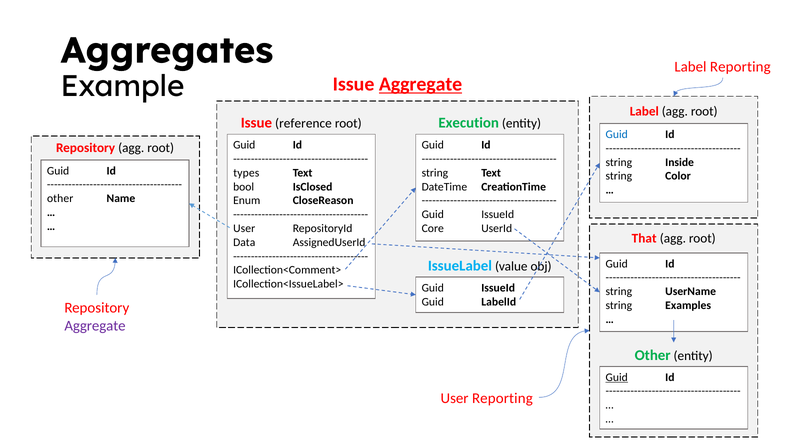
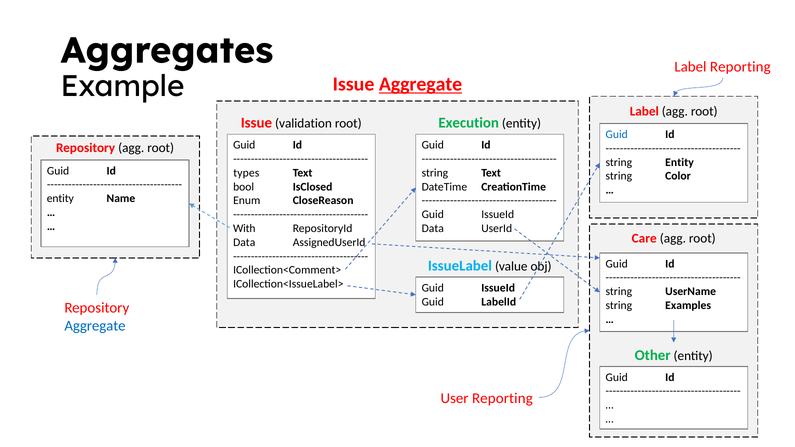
reference: reference -> validation (303, 124)
string Inside: Inside -> Entity (680, 162)
other: other -> entity (60, 199)
User: User -> With (244, 229)
Core: Core -> Data (433, 229)
That: That -> Care (644, 239)
Aggregate colour: purple -> blue (95, 326)
Guid underline: present -> none (617, 377)
